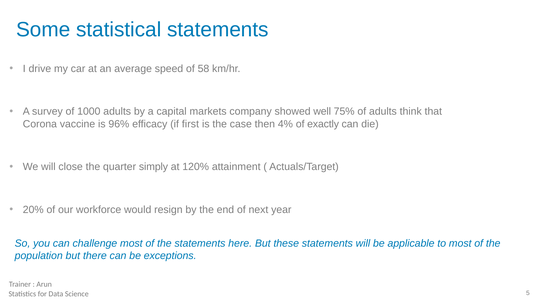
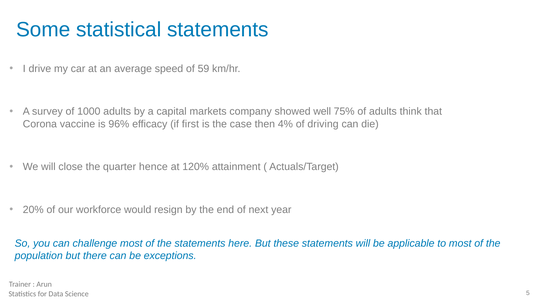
58: 58 -> 59 (203, 69)
exactly: exactly -> driving (323, 124)
simply: simply -> hence (153, 167)
